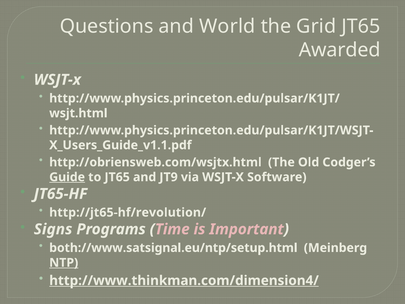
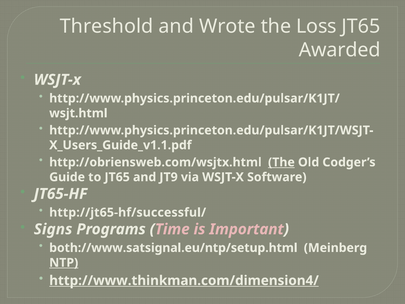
Questions: Questions -> Threshold (107, 26)
World: World -> Wrote (227, 26)
Grid: Grid -> Loss (316, 26)
The underline: none -> present (281, 162)
Guide underline: present -> none (67, 177)
http://jt65-hf/revolution/: http://jt65-hf/revolution/ -> http://jt65-hf/successful/ (128, 212)
